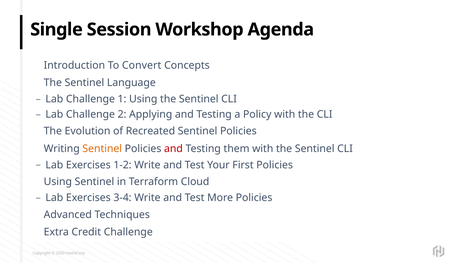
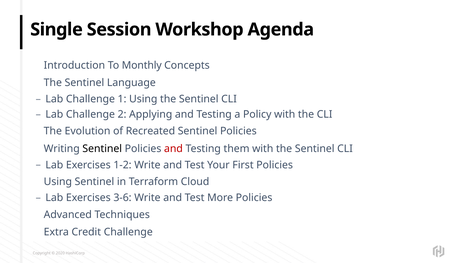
Convert: Convert -> Monthly (142, 65)
Sentinel colour: orange -> black (102, 149)
3-4: 3-4 -> 3-6 (122, 198)
